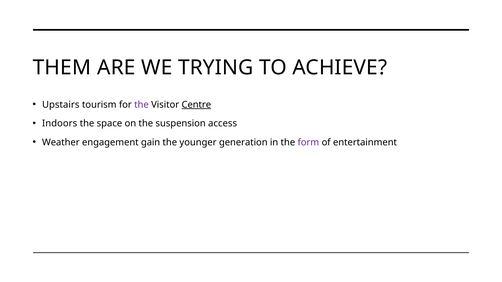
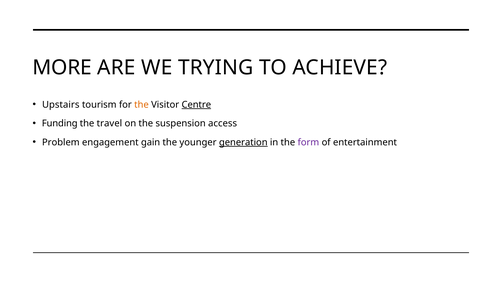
THEM: THEM -> MORE (62, 68)
the colour: purple -> orange (142, 105)
Indoors: Indoors -> Funding (60, 124)
space: space -> travel (109, 124)
Weather: Weather -> Problem (61, 142)
generation underline: none -> present (243, 142)
